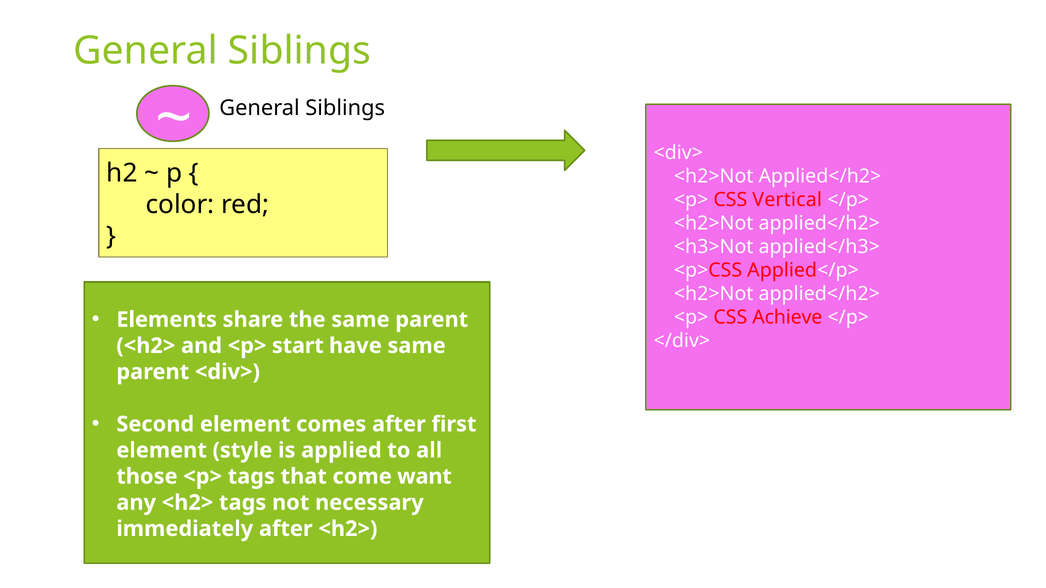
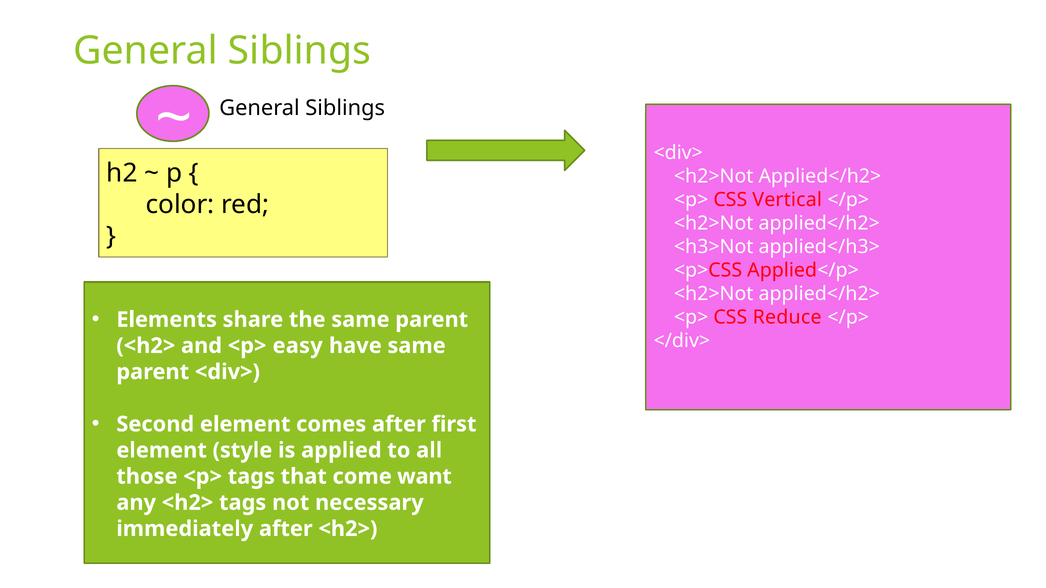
Achieve: Achieve -> Reduce (787, 317)
start: start -> easy (298, 346)
